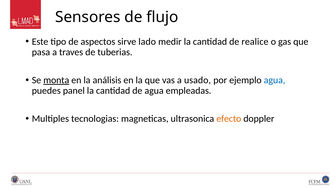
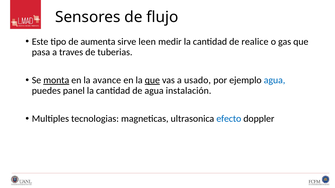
aspectos: aspectos -> aumenta (98, 42)
lado: lado -> leen (147, 42)
análisis: análisis -> avance (107, 80)
que underline: none -> present (152, 80)
empleadas: empleadas -> instalación (189, 91)
efecto colour: orange -> blue (229, 119)
